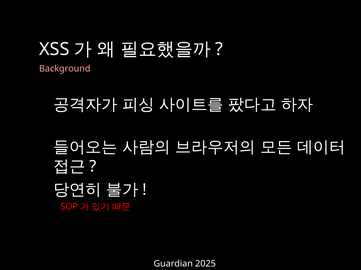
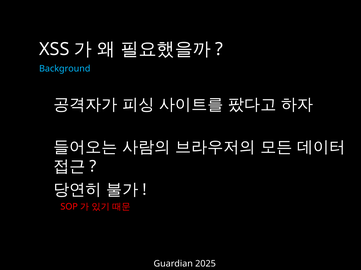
Background colour: pink -> light blue (65, 69)
